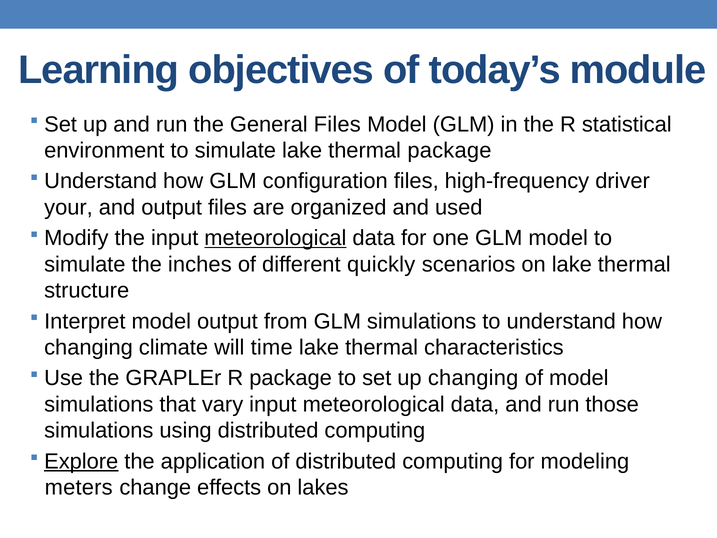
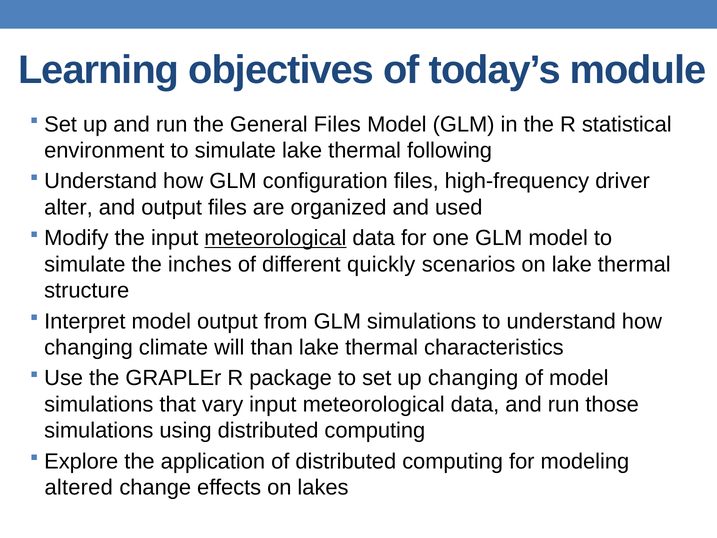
thermal package: package -> following (450, 151)
your: your -> alter (69, 207)
time: time -> than (272, 347)
Explore underline: present -> none (81, 461)
meters: meters -> altered (79, 487)
